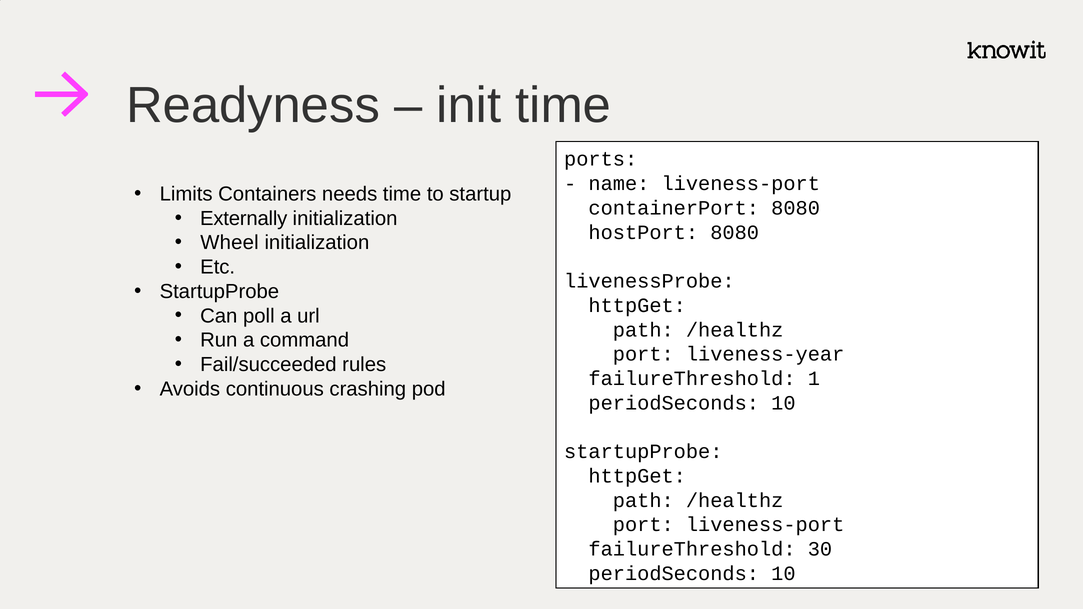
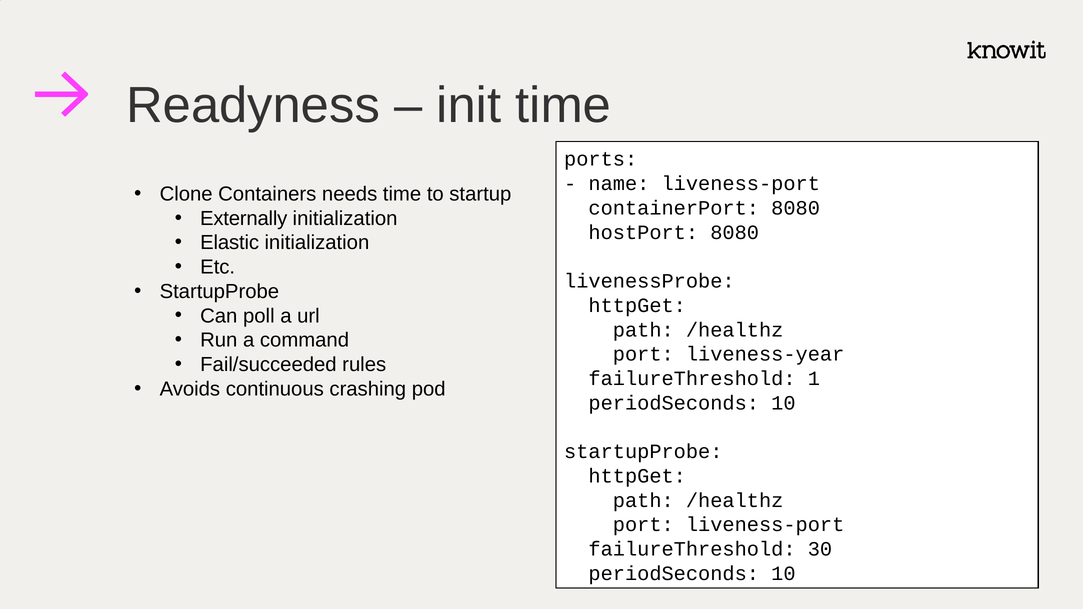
Limits: Limits -> Clone (186, 194)
Wheel: Wheel -> Elastic (230, 243)
